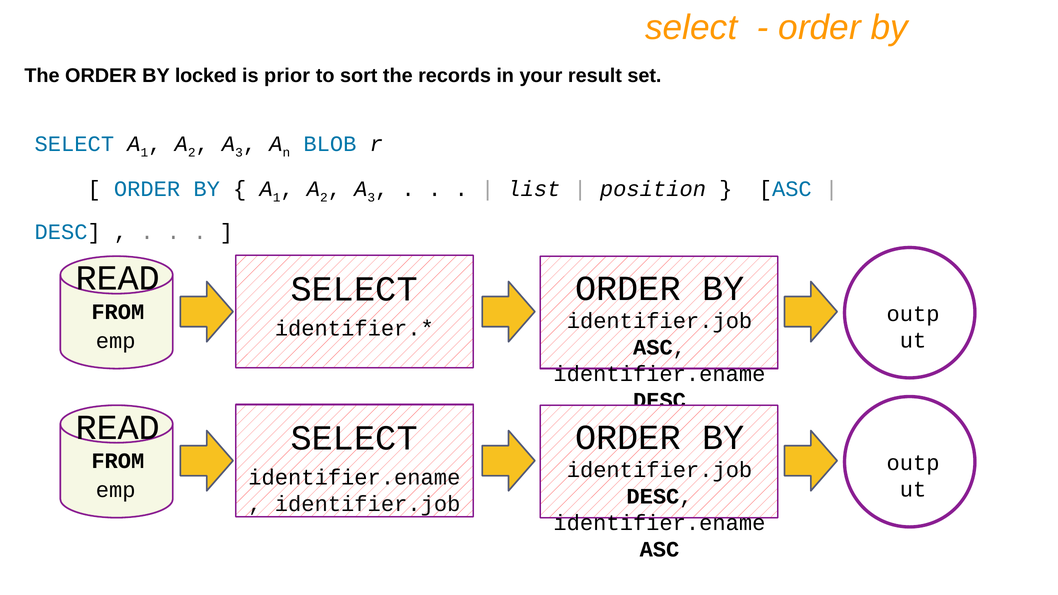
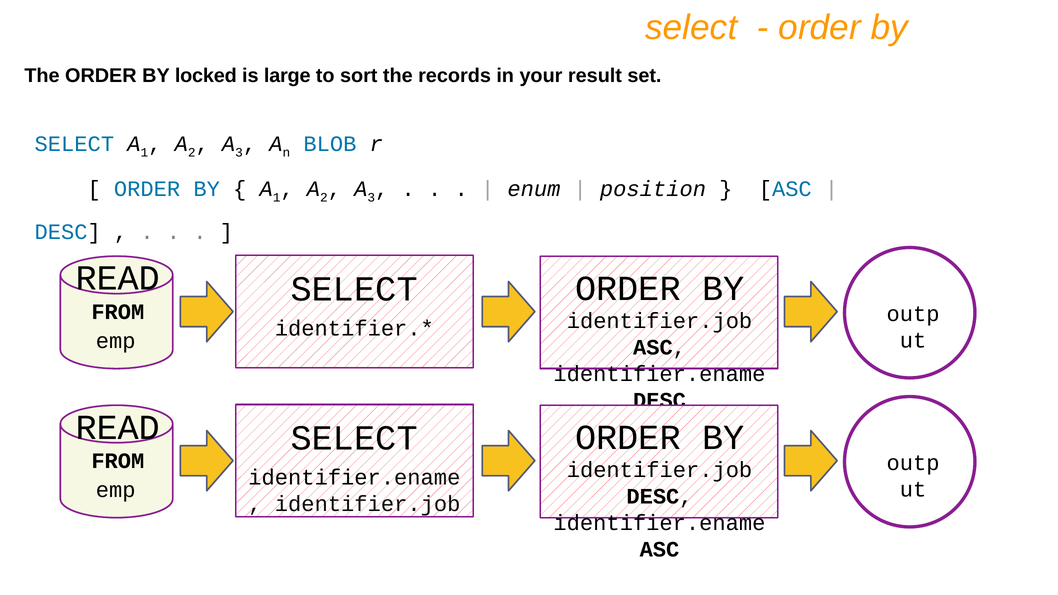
prior: prior -> large (287, 75)
list: list -> enum (534, 189)
